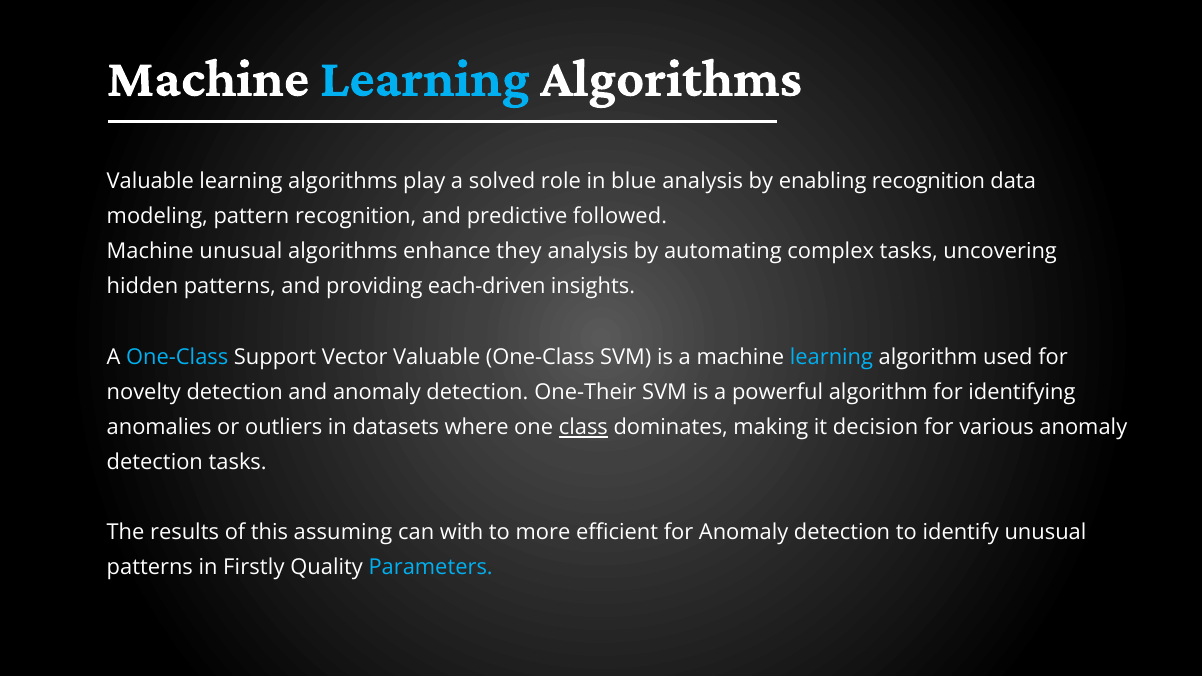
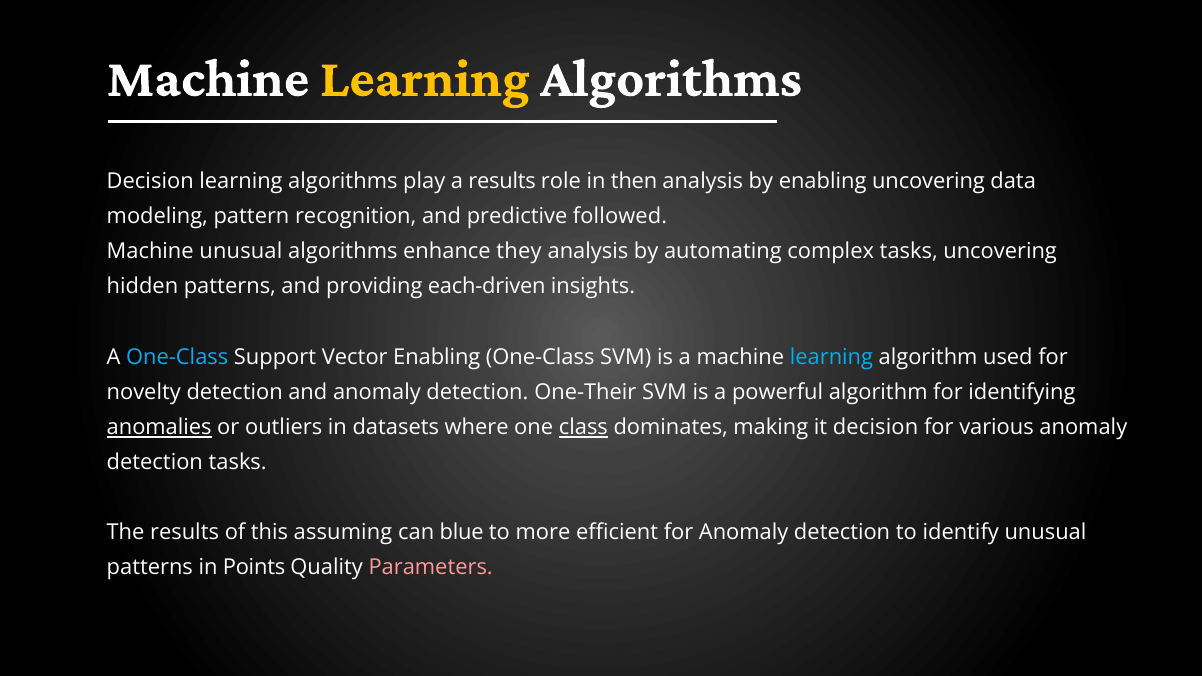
Learning colour: light blue -> yellow (425, 78)
Valuable: Valuable -> Decision (150, 181)
a solved: solved -> results (502, 181)
blue: blue -> then (634, 181)
enabling recognition: recognition -> uncovering (928, 181)
Vector Valuable: Valuable -> Enabling (437, 358)
anomalies underline: none -> present (159, 428)
with: with -> blue (462, 533)
Firstly: Firstly -> Points (254, 568)
Parameters colour: light blue -> pink (431, 568)
